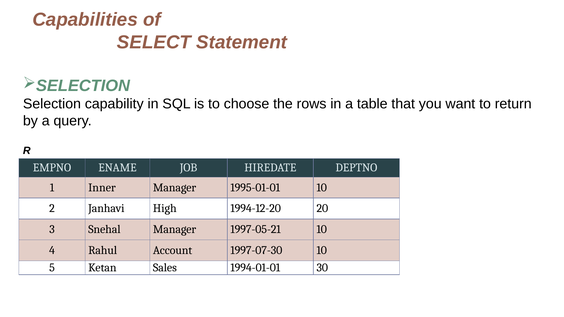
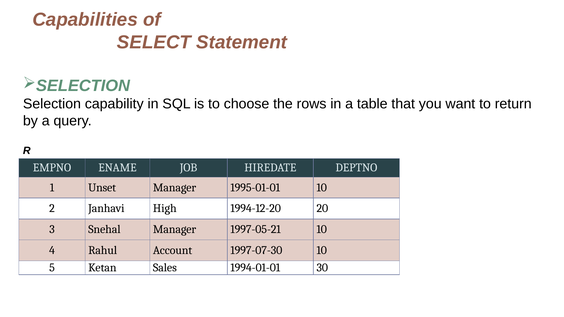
Inner: Inner -> Unset (102, 188)
